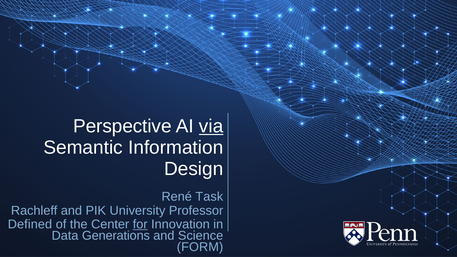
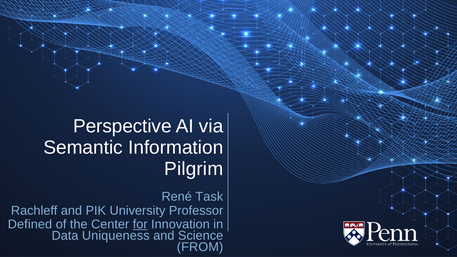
via underline: present -> none (211, 126)
Design: Design -> Pilgrim (194, 169)
Generations: Generations -> Uniqueness (116, 236)
FORM: FORM -> FROM (200, 247)
